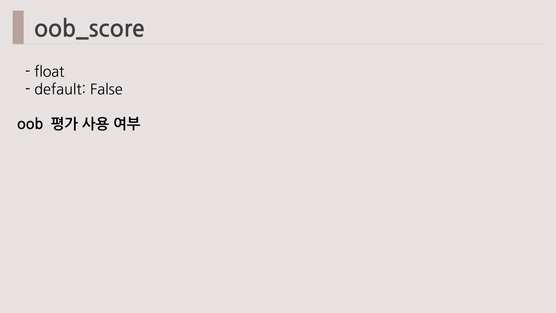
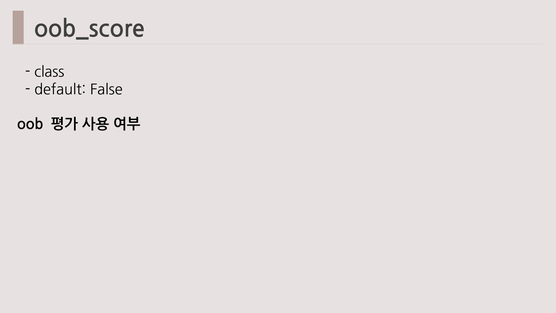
float: float -> class (49, 72)
